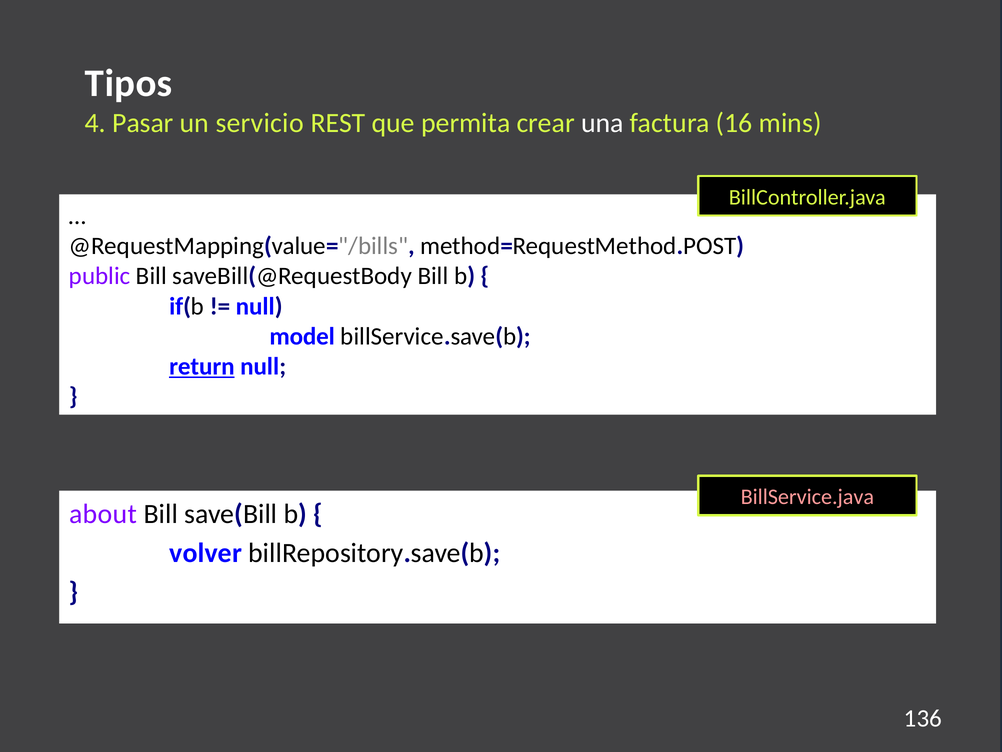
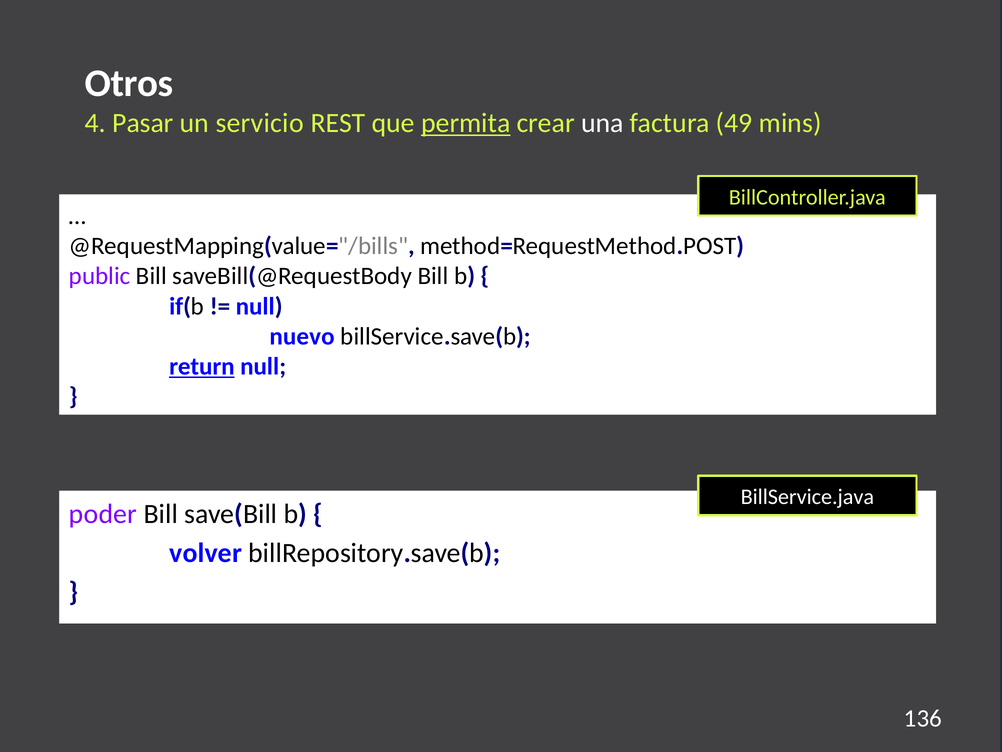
Tipos: Tipos -> Otros (129, 83)
permita underline: none -> present (466, 123)
16: 16 -> 49 (734, 123)
model: model -> nuevo (302, 336)
BillService.java colour: pink -> white (807, 497)
about: about -> poder (103, 514)
